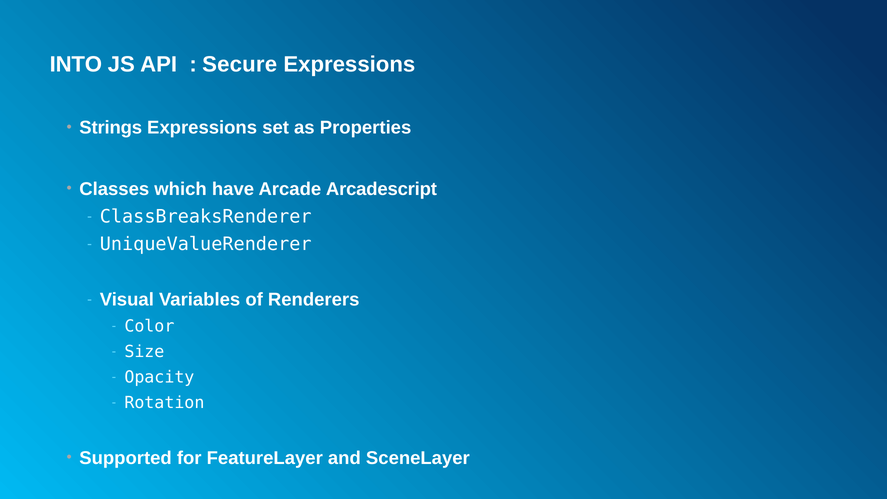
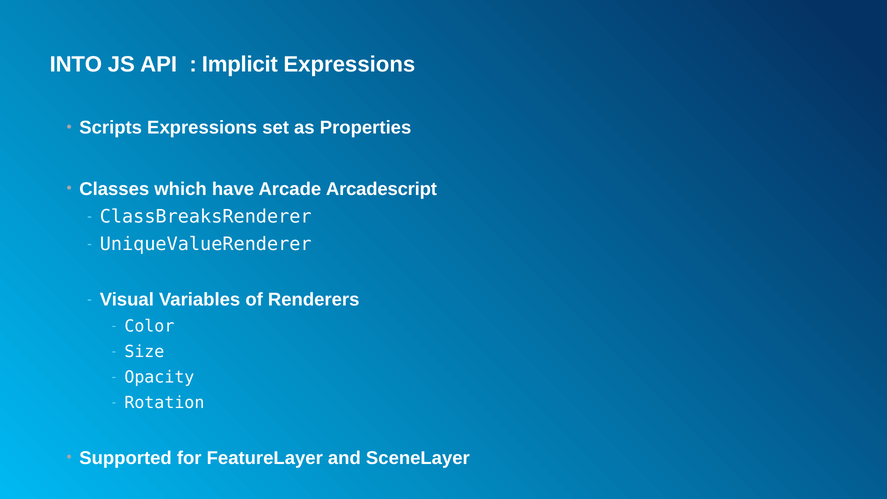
Secure: Secure -> Implicit (240, 65)
Strings: Strings -> Scripts (111, 128)
